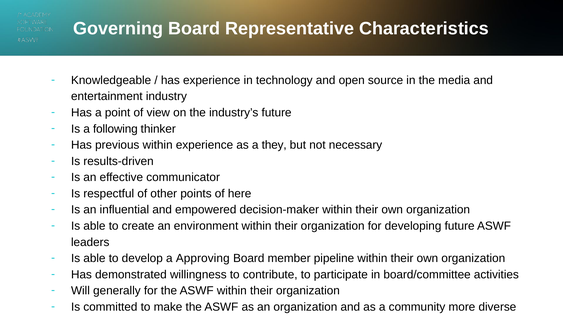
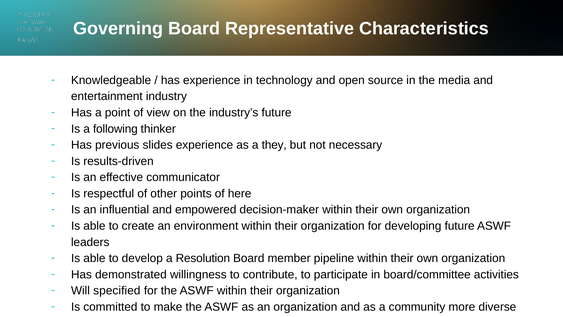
previous within: within -> slides (158, 145)
Approving: Approving -> Resolution (203, 258)
generally: generally -> specified (117, 290)
